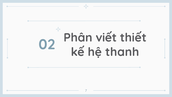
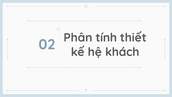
viết: viết -> tính (106, 38)
thanh: thanh -> khách (122, 52)
